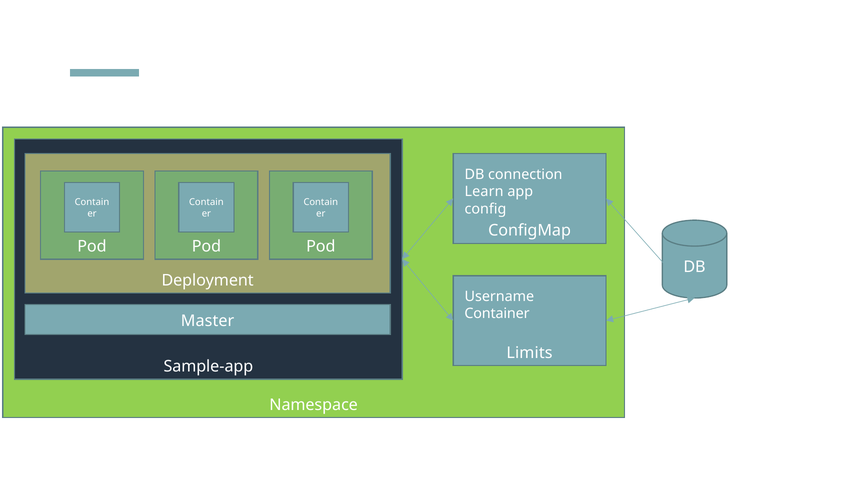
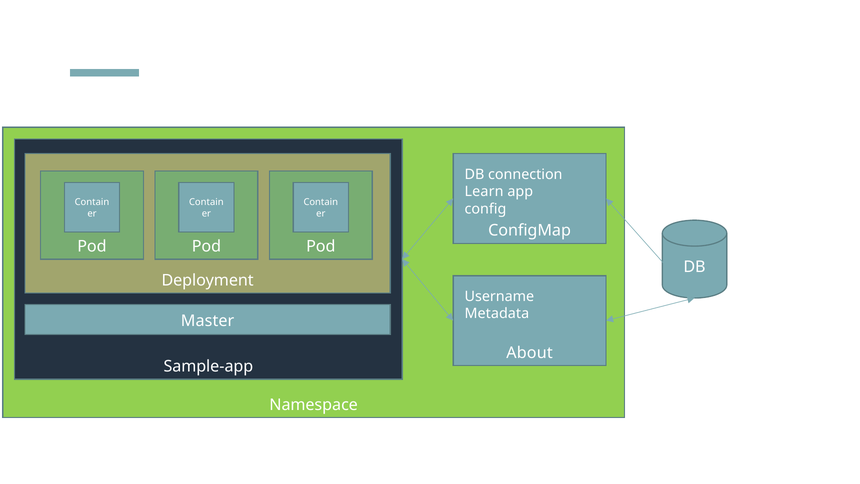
Container: Container -> Metadata (497, 314)
Limits: Limits -> About (530, 353)
